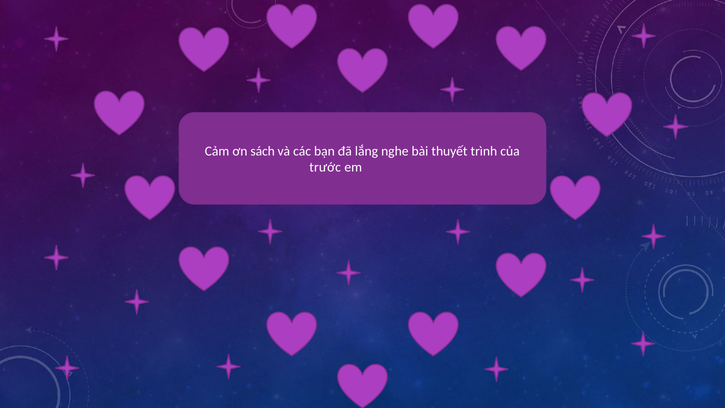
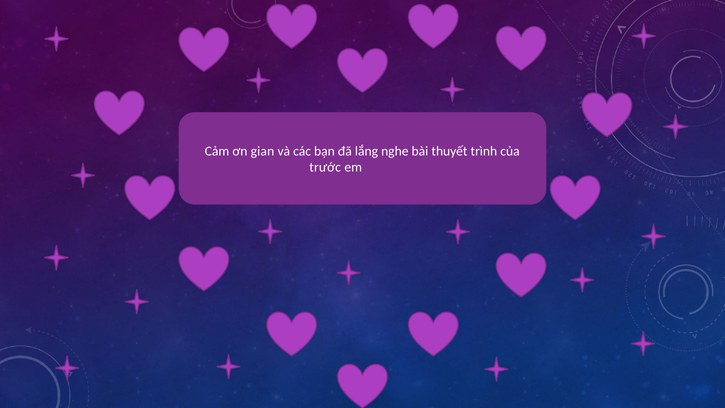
sách: sách -> gian (262, 151)
